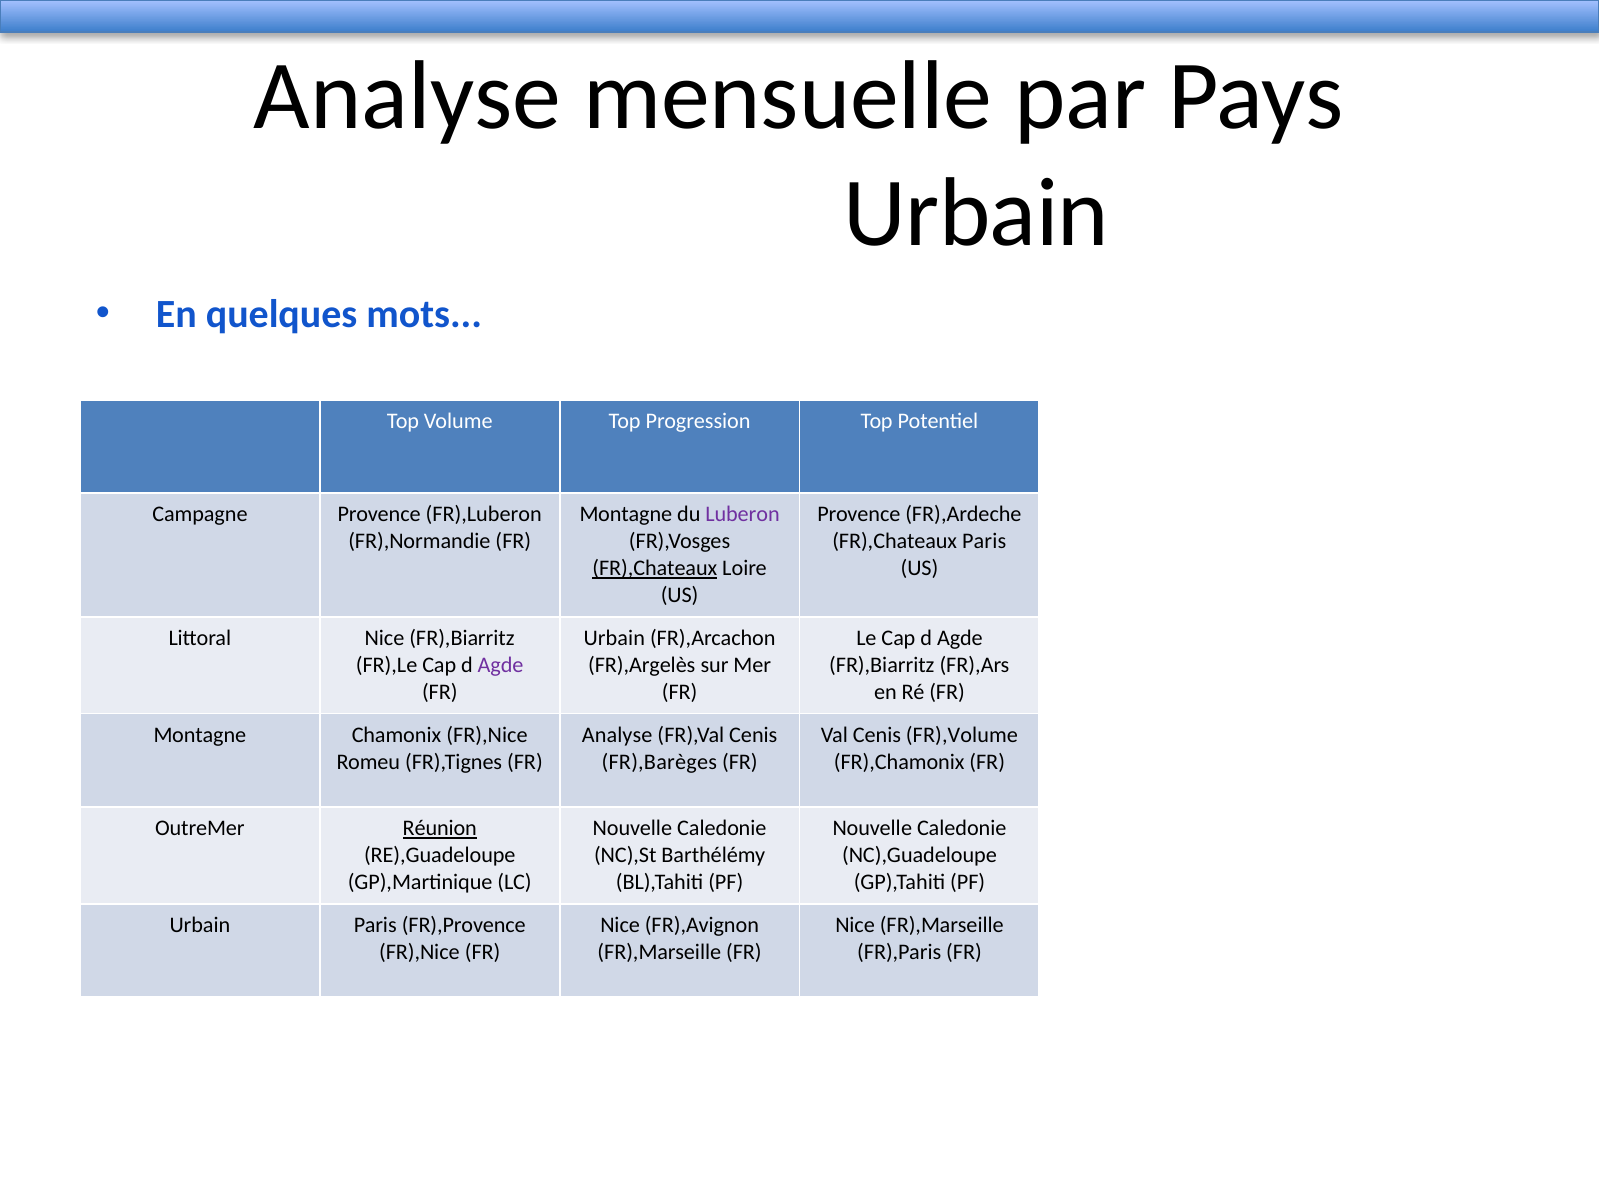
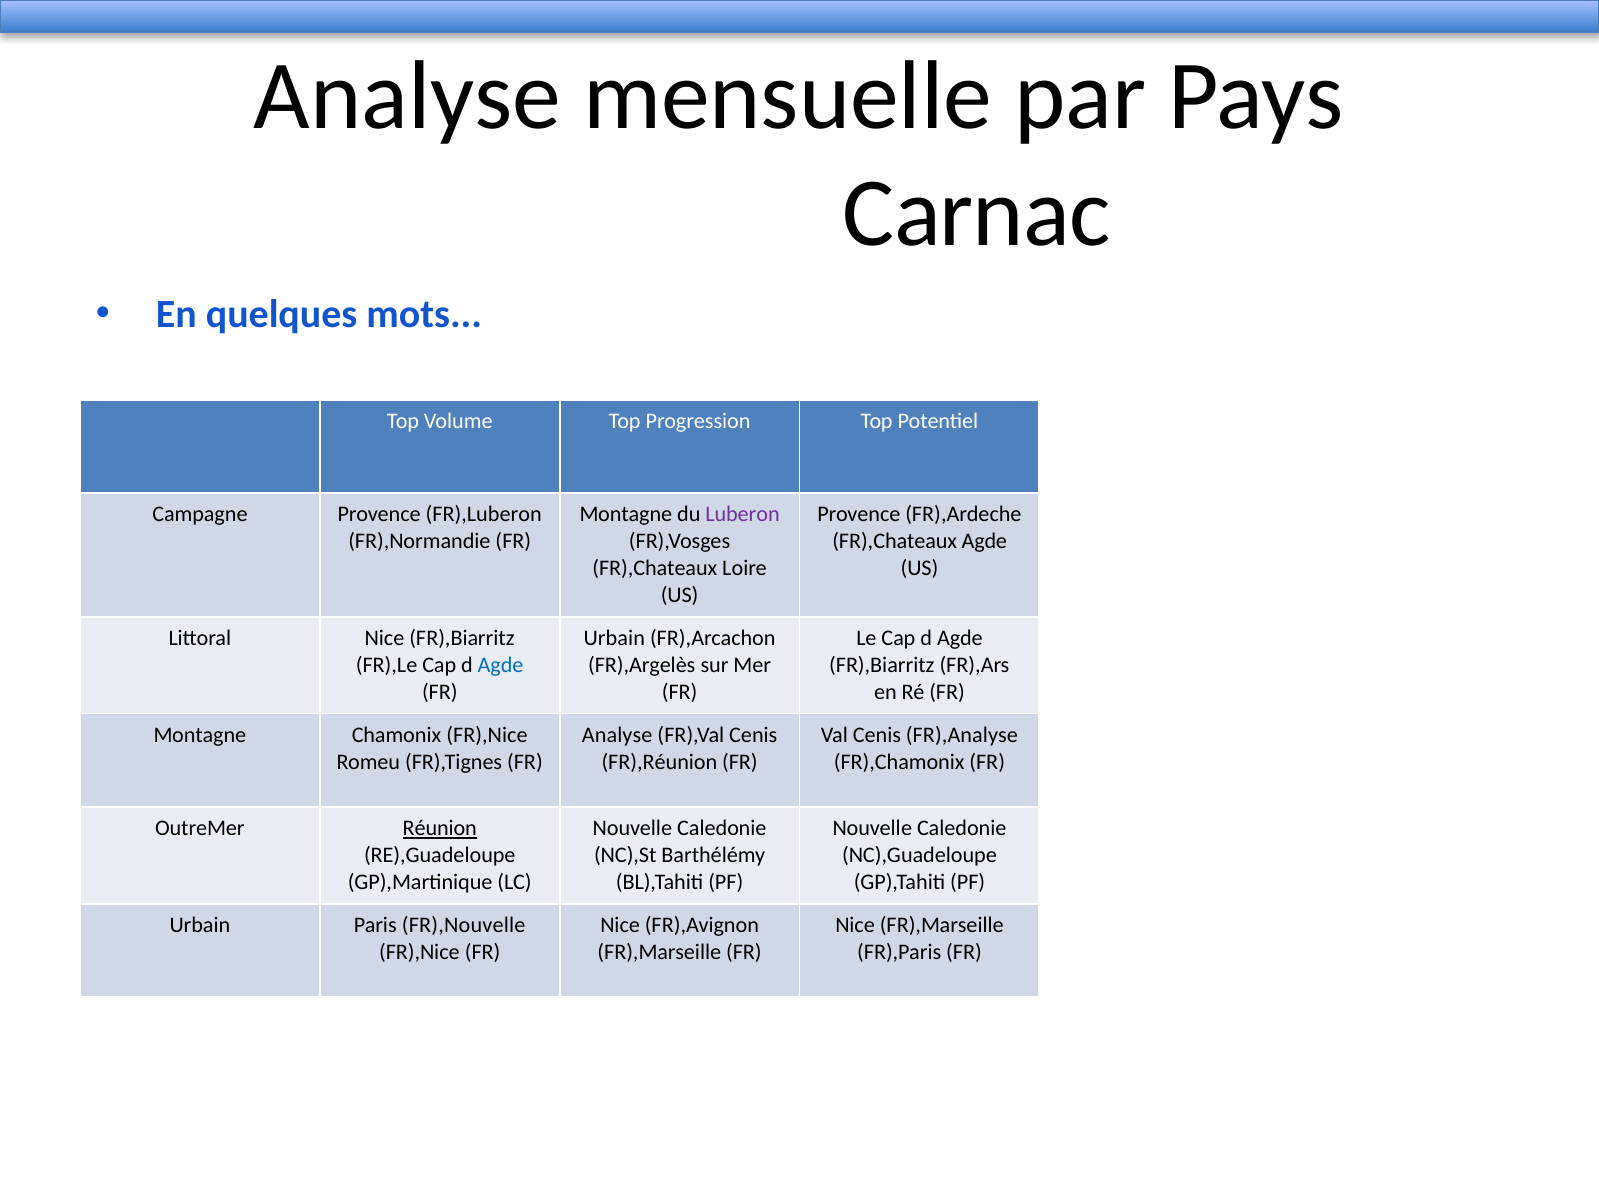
Urbain: Urbain -> Carnac (977, 213)
FR),Chateaux Paris: Paris -> Agde (984, 542)
FR),Chateaux underline: present -> none (655, 569)
Agde colour: purple -> blue (501, 665)
FR),Volume: FR),Volume -> FR),Analyse (962, 735)
FR),Barèges: FR),Barèges -> FR),Réunion (659, 762)
FR),Provence: FR),Provence -> FR),Nouvelle (464, 926)
